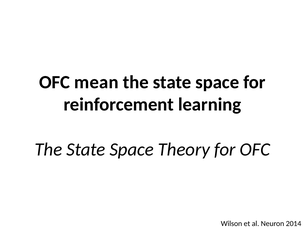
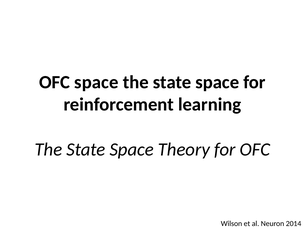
OFC mean: mean -> space (96, 82)
